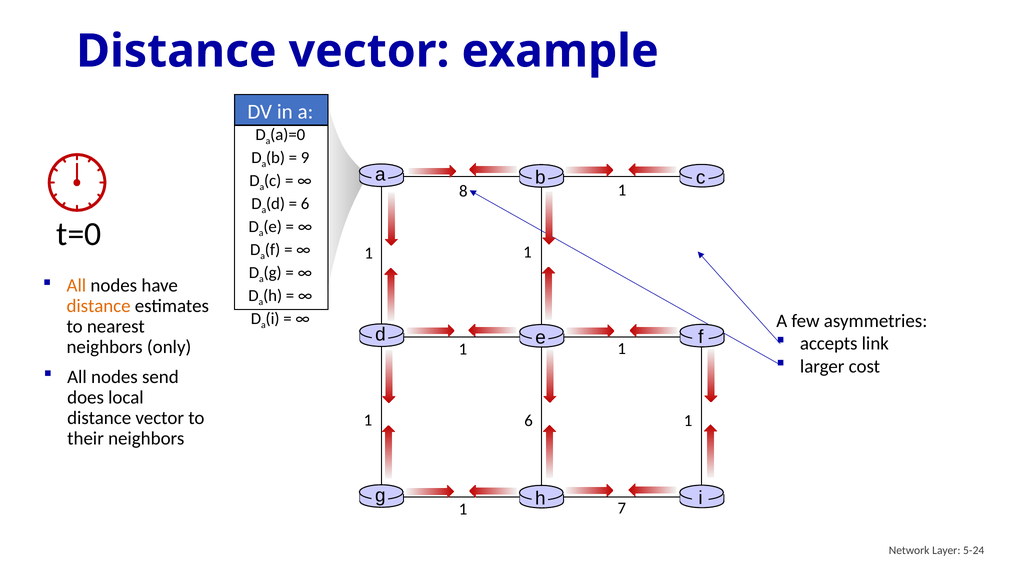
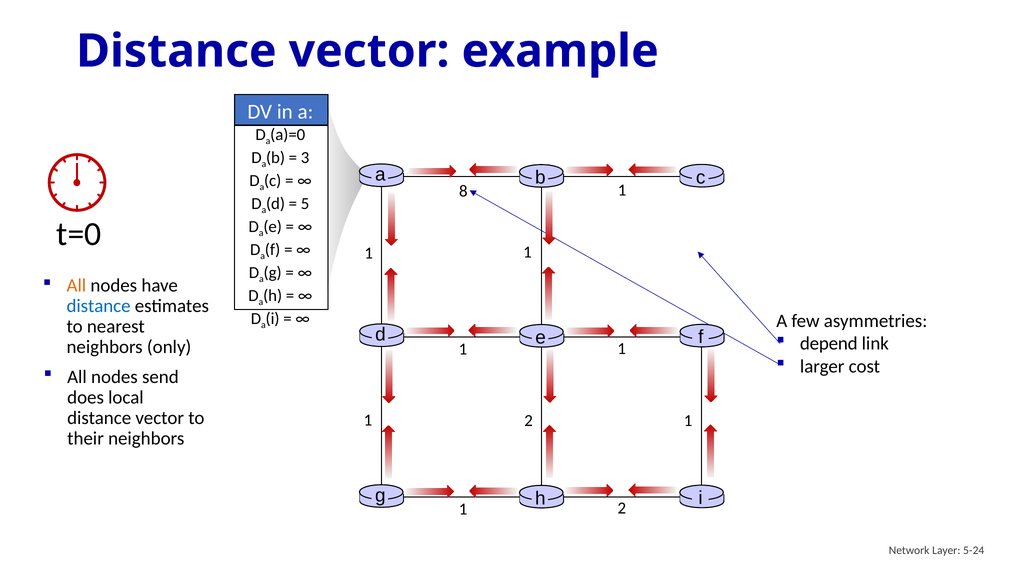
9: 9 -> 3 (305, 157)
6: 6 -> 5 (305, 203)
distance colour: orange -> blue (99, 306)
accepts: accepts -> depend (829, 343)
6: 6 -> 2 (529, 420)
7: 7 -> 2 (622, 508)
